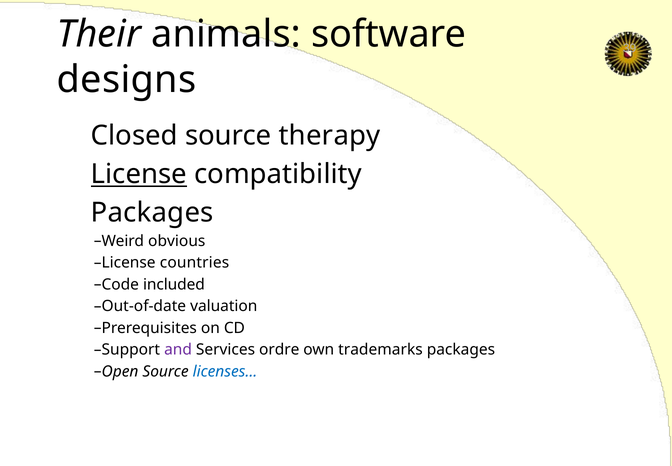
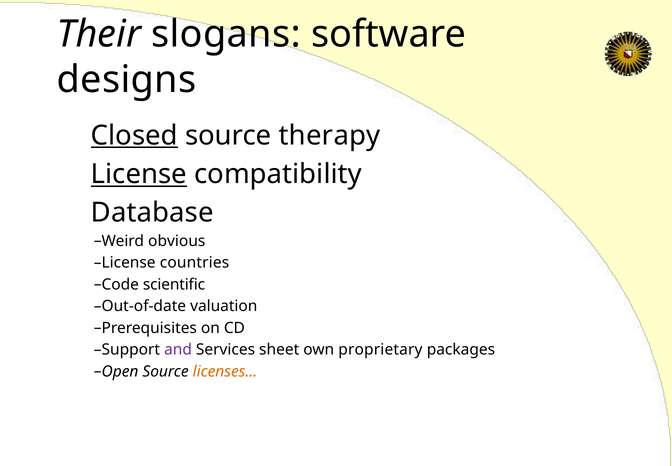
animals: animals -> slogans (226, 34)
Closed underline: none -> present (134, 135)
Packages: Packages -> Database (152, 213)
included: included -> scientific (174, 284)
ordre: ordre -> sheet (279, 349)
trademarks: trademarks -> proprietary (380, 349)
licenses colour: blue -> orange (225, 371)
